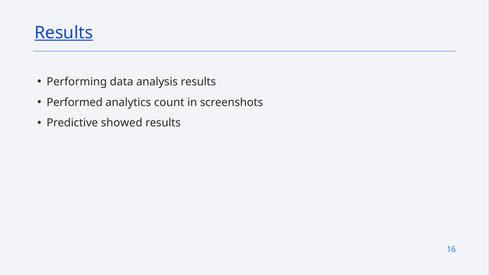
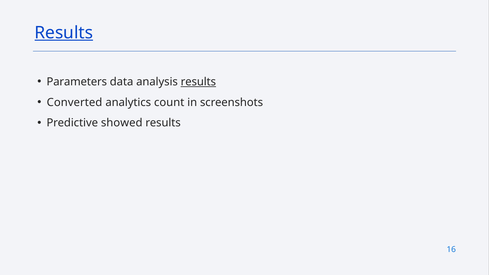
Performing: Performing -> Parameters (77, 82)
results underline: none -> present (198, 82)
Performed: Performed -> Converted (75, 102)
